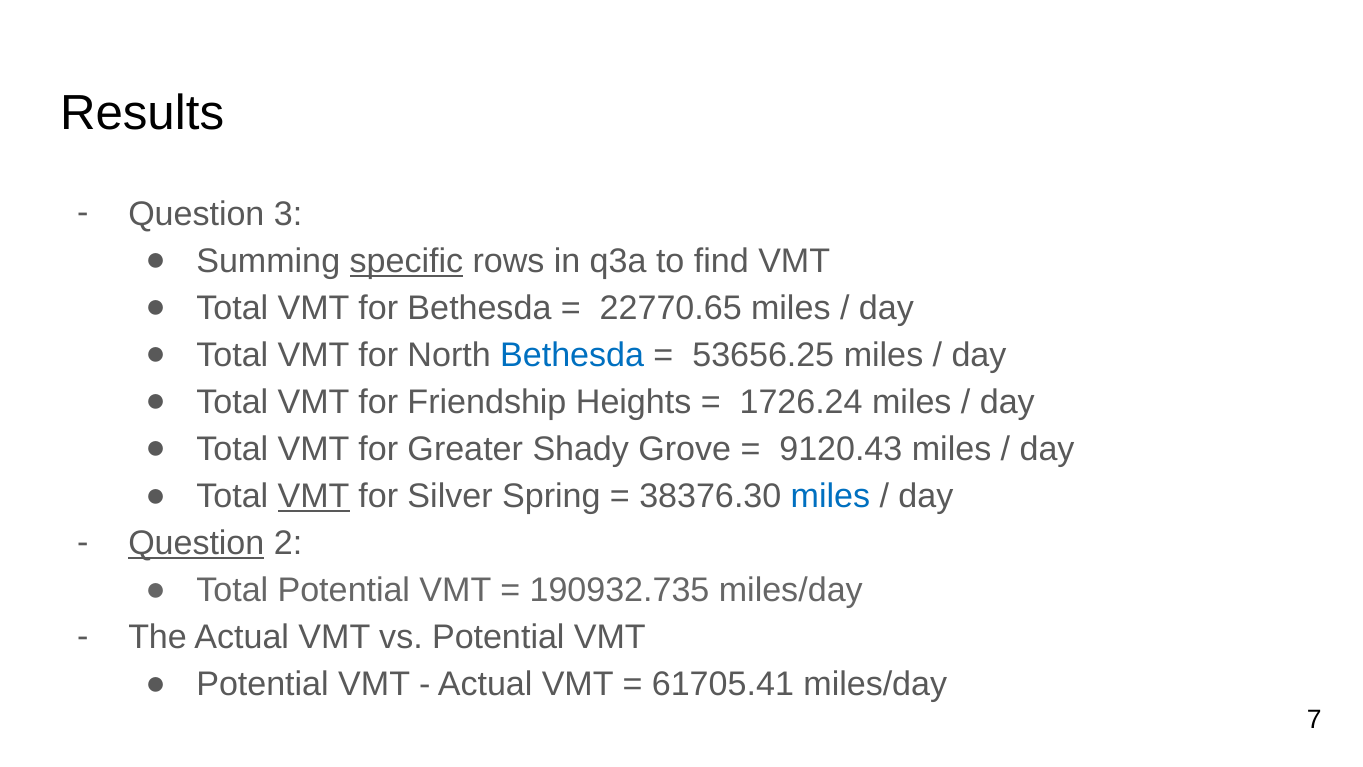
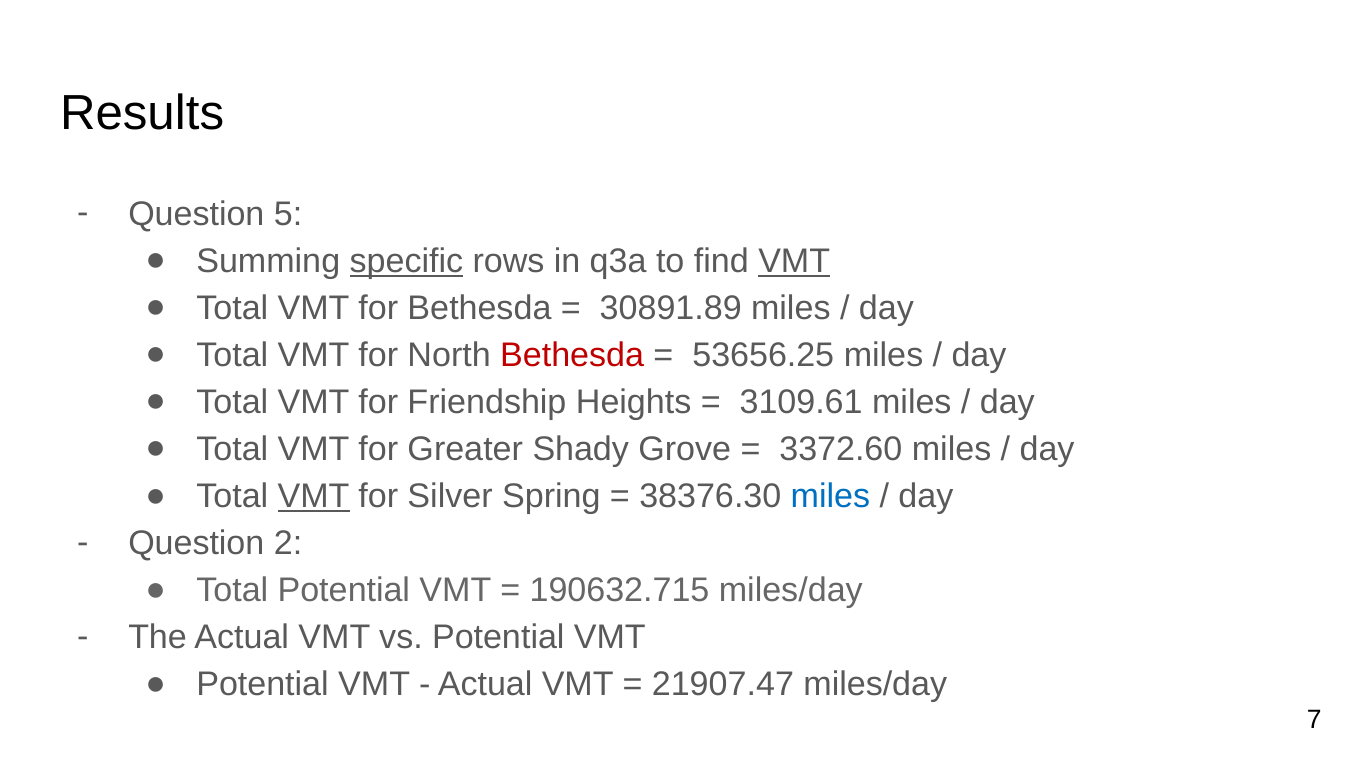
3: 3 -> 5 (288, 214)
VMT underline: none -> present (794, 261)
22770.65: 22770.65 -> 30891.89 (671, 308)
Bethesda colour: blue -> red (572, 355)
1726.24: 1726.24 -> 3109.61 (801, 402)
9120.43: 9120.43 -> 3372.60 (841, 449)
Question underline: present -> none (196, 543)
190932.735: 190932.735 -> 190632.715 (619, 590)
61705.41: 61705.41 -> 21907.47 (723, 684)
